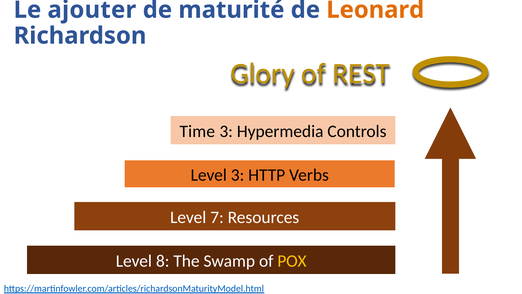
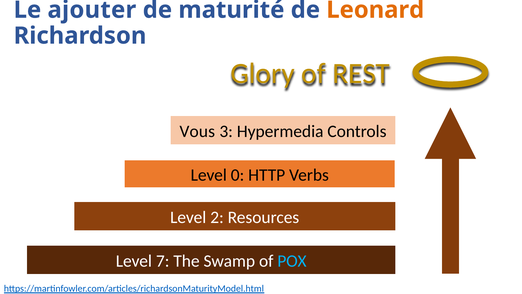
Time: Time -> Vous (197, 131)
Level 3: 3 -> 0 (238, 175)
7: 7 -> 2 (217, 217)
8: 8 -> 7 (163, 261)
POX colour: yellow -> light blue (292, 261)
